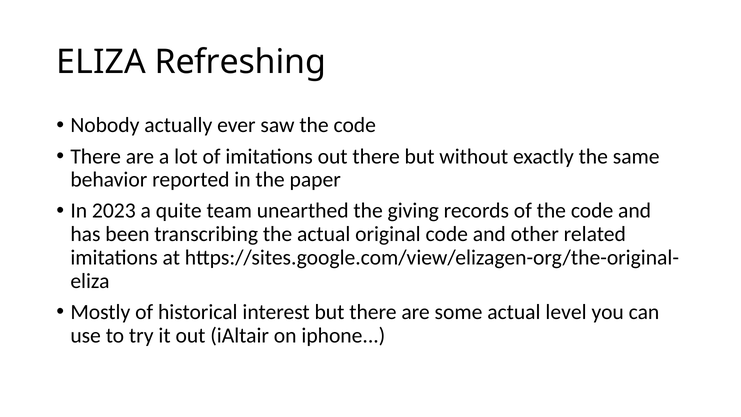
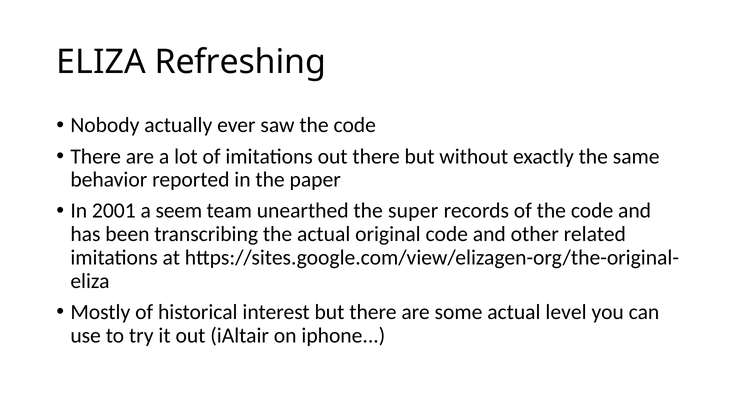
2023: 2023 -> 2001 (114, 211)
quite: quite -> seem (179, 211)
giving: giving -> super (413, 211)
